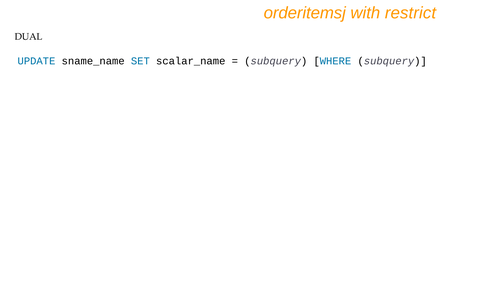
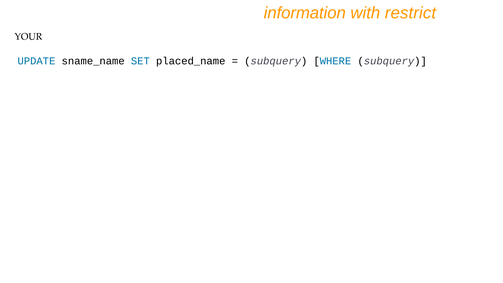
orderitemsj: orderitemsj -> information (305, 13)
DUAL: DUAL -> YOUR (28, 37)
scalar_name: scalar_name -> placed_name (191, 61)
